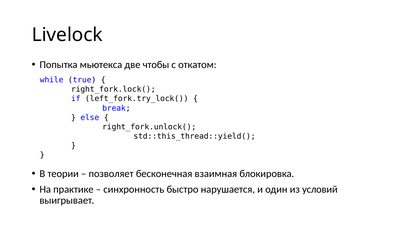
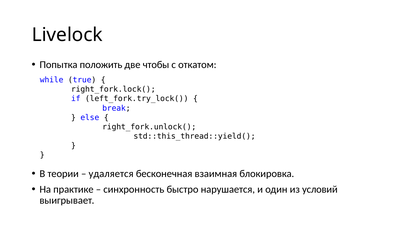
мьютекса: мьютекса -> положить (101, 65)
позволяет: позволяет -> удаляется (111, 174)
